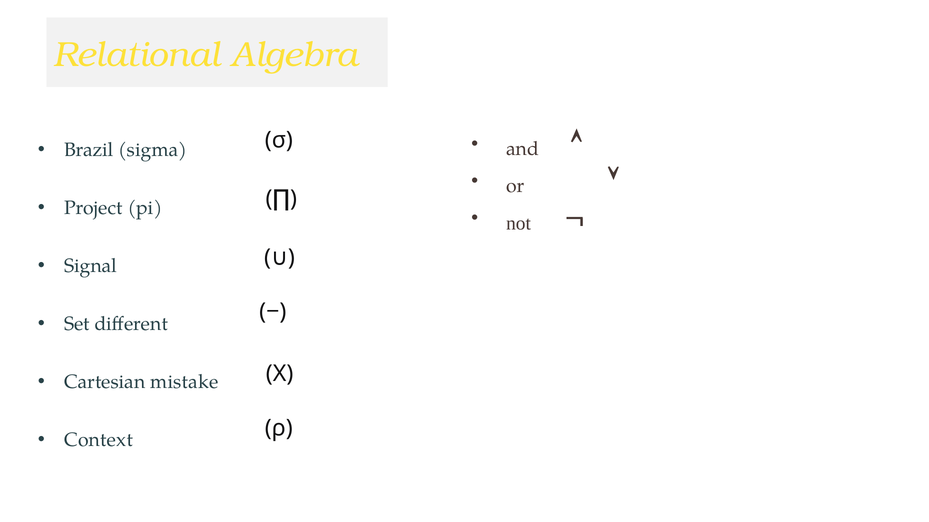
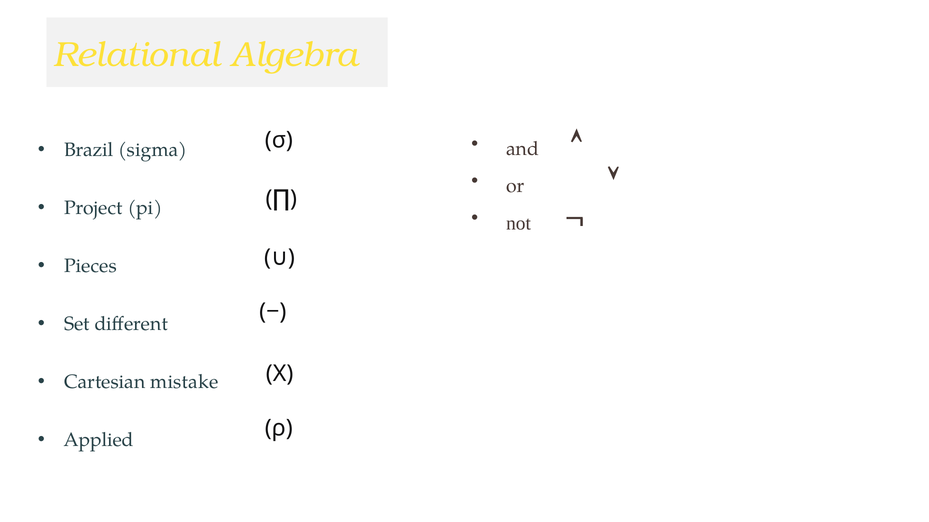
Signal: Signal -> Pieces (91, 266)
Context: Context -> Applied (99, 440)
